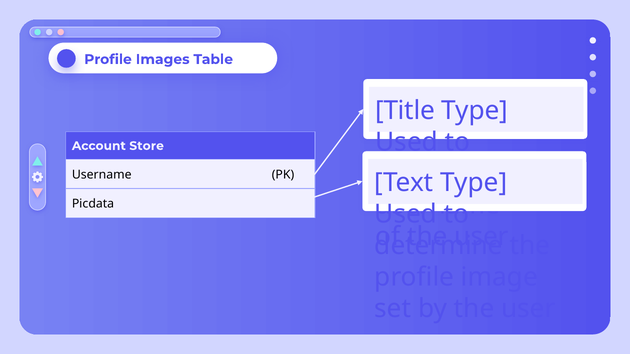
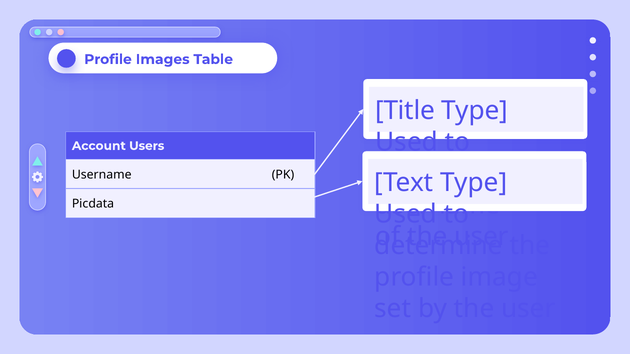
Store: Store -> Users (147, 146)
